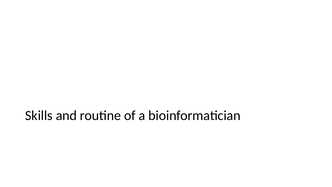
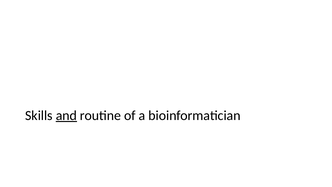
and underline: none -> present (66, 115)
